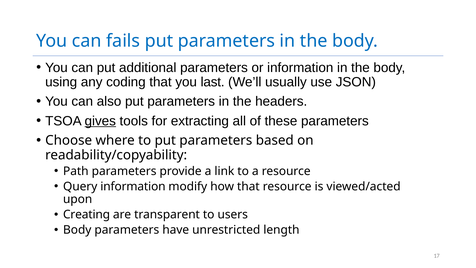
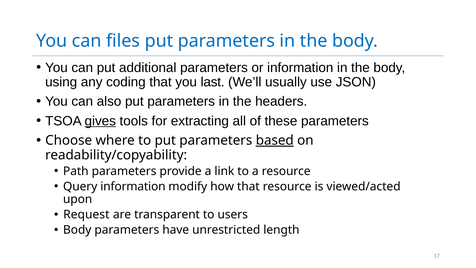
fails: fails -> files (123, 41)
based underline: none -> present (275, 140)
Creating: Creating -> Request (86, 214)
